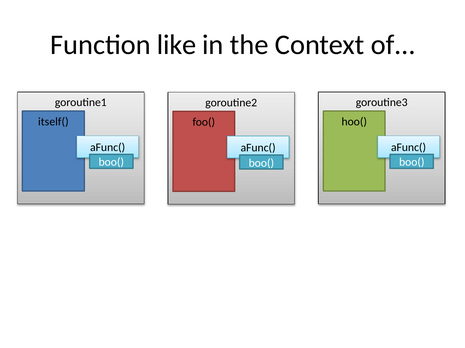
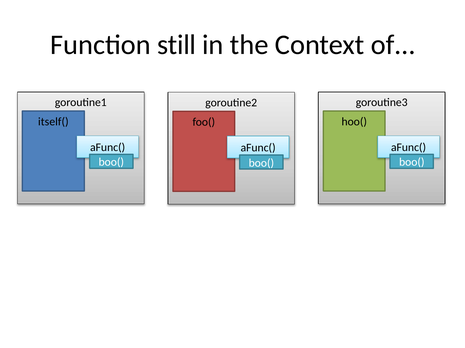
like: like -> still (177, 45)
